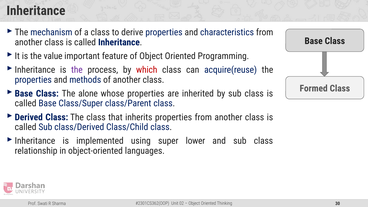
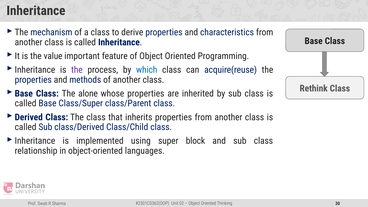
which colour: red -> blue (147, 70)
Formed: Formed -> Rethink (314, 88)
lower: lower -> block (195, 141)
